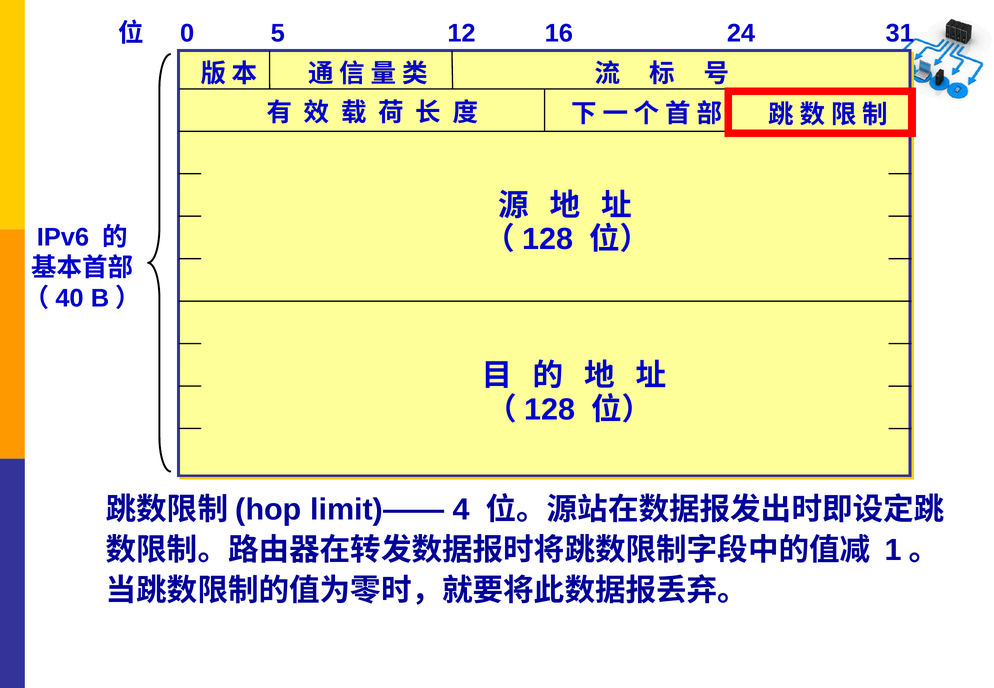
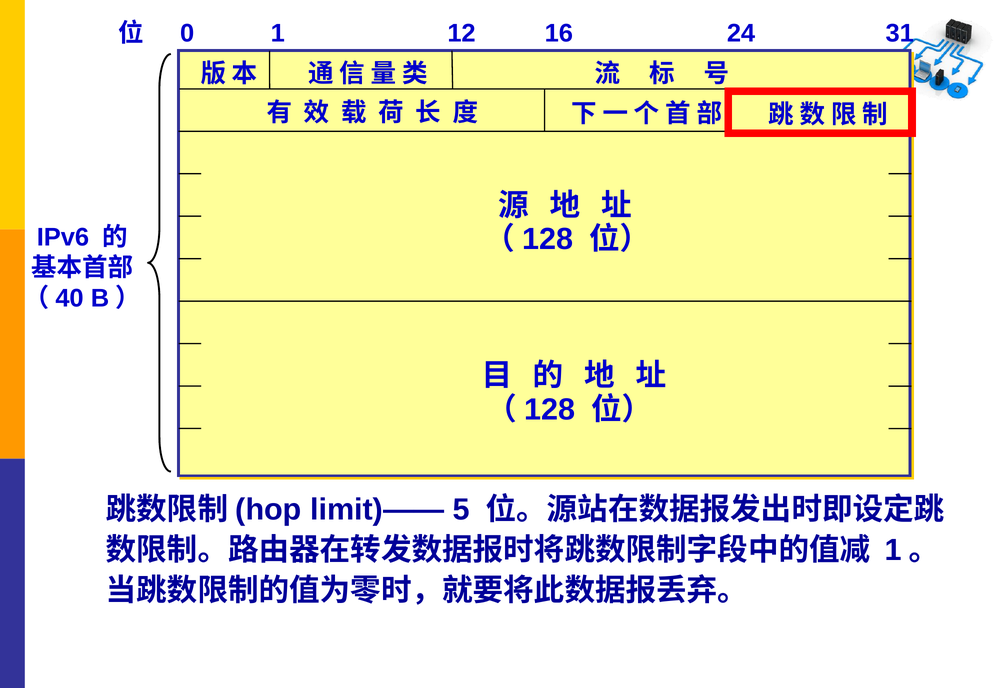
5: 5 -> 1 (278, 33)
4: 4 -> 5 (461, 510)
